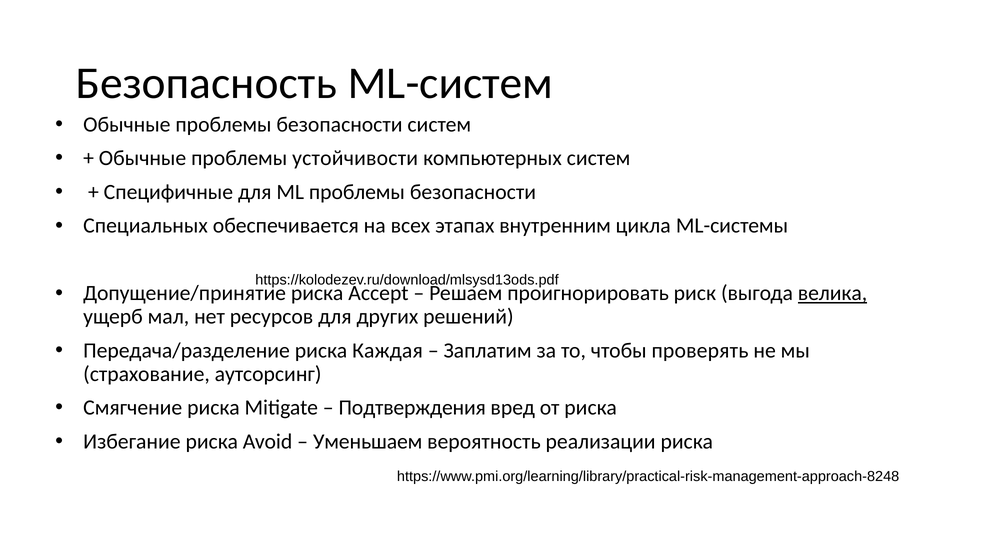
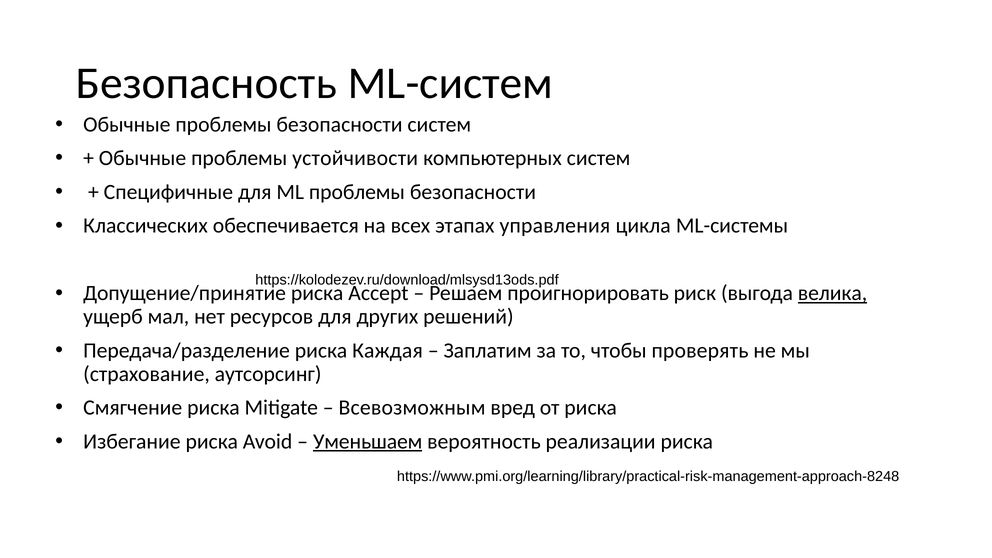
Специальных: Специальных -> Классических (146, 226)
внутренним: внутренним -> управления (555, 226)
Подтверждения: Подтверждения -> Всевозможным (412, 408)
Уменьшаем underline: none -> present (368, 441)
